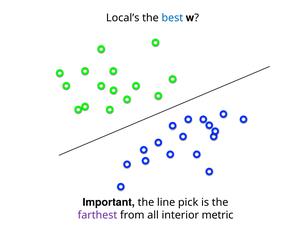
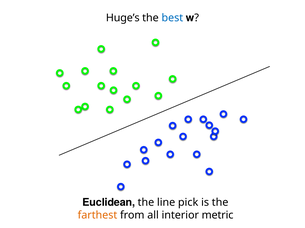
Local’s: Local’s -> Huge’s (123, 18)
Important: Important -> Euclidean (109, 203)
farthest colour: purple -> orange (97, 216)
